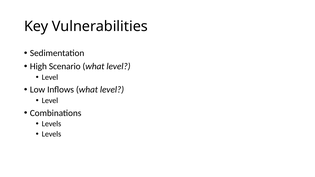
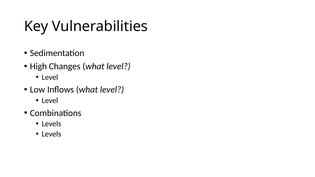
Scenario: Scenario -> Changes (65, 66)
